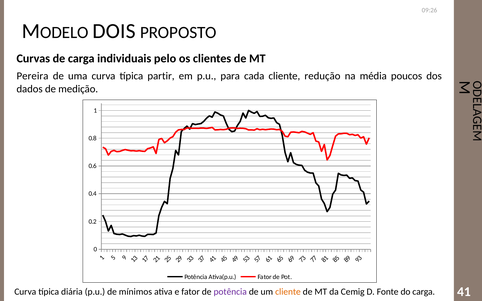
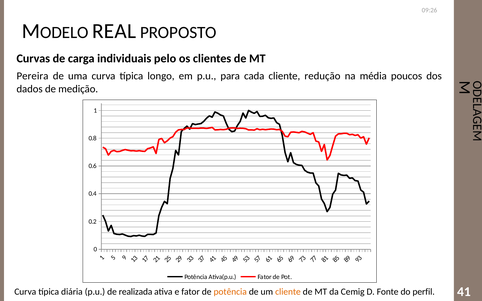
DOIS: DOIS -> REAL (114, 31)
partir: partir -> longo (161, 76)
mínimos: mínimos -> realizada (136, 292)
potência colour: purple -> orange (230, 292)
do carga: carga -> perfil (424, 292)
